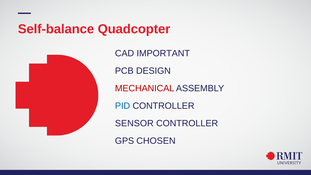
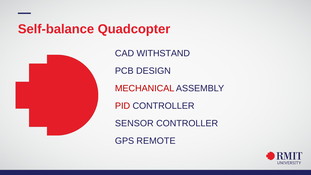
IMPORTANT: IMPORTANT -> WITHSTAND (163, 53)
PID colour: blue -> red (123, 106)
CHOSEN: CHOSEN -> REMOTE (156, 141)
